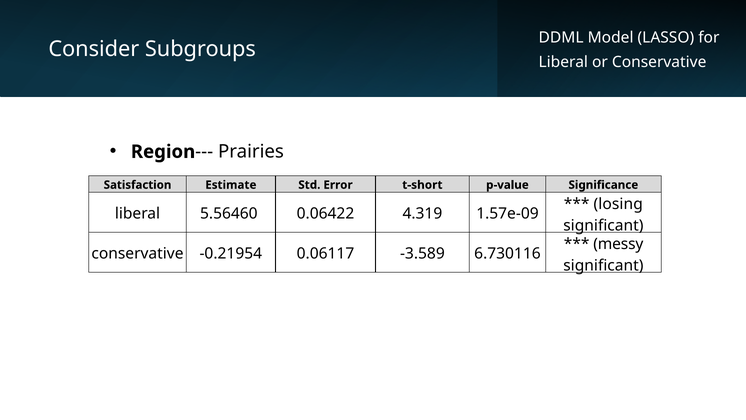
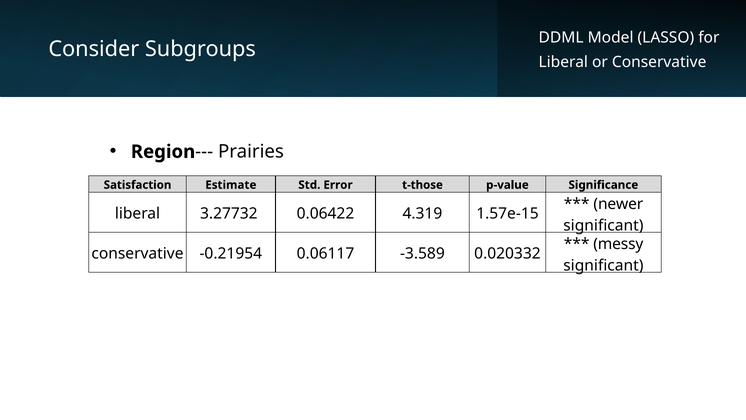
t-short: t-short -> t-those (422, 185)
losing: losing -> newer (618, 204)
5.56460: 5.56460 -> 3.27732 (229, 213)
1.57e-09: 1.57e-09 -> 1.57e-15 (507, 213)
6.730116: 6.730116 -> 0.020332 (507, 253)
